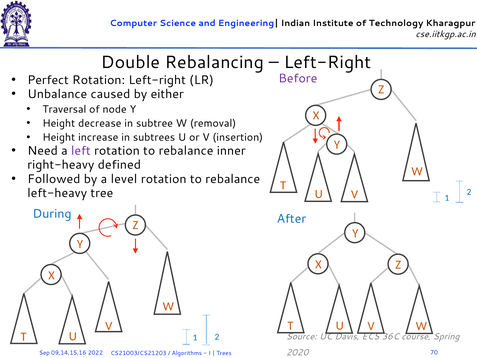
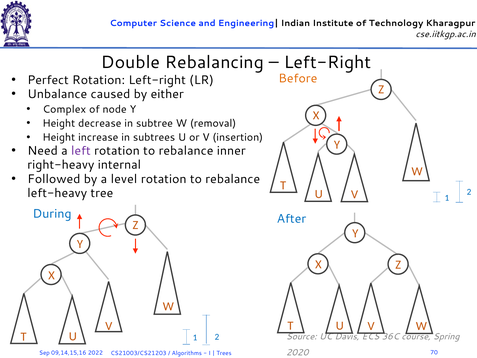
Before colour: purple -> orange (298, 78)
Traversal: Traversal -> Complex (64, 109)
defined: defined -> internal (119, 165)
